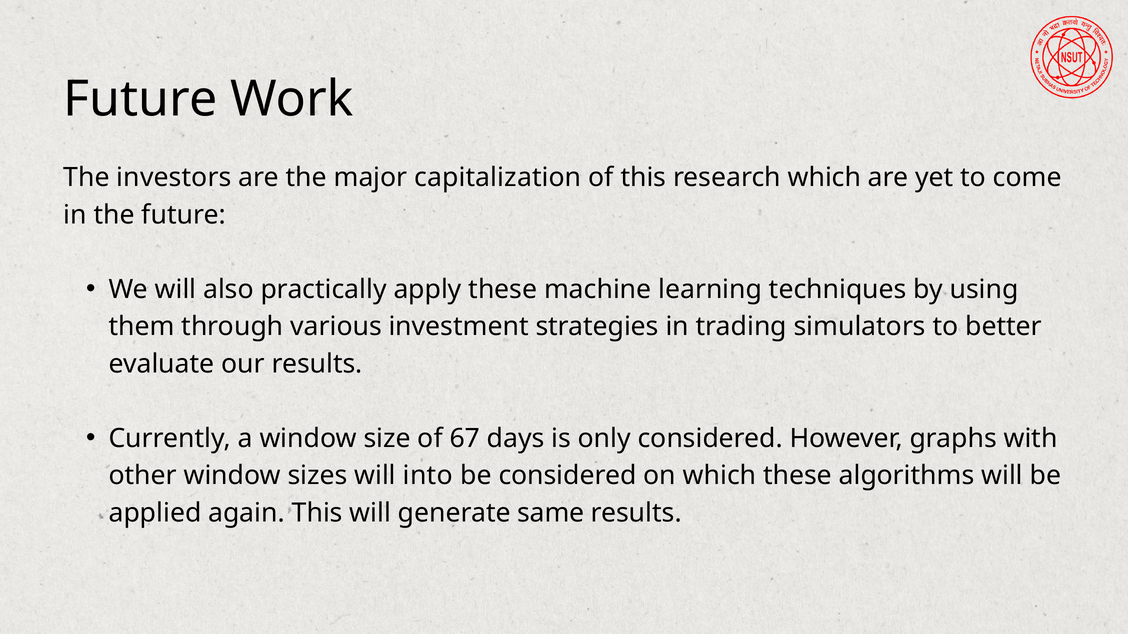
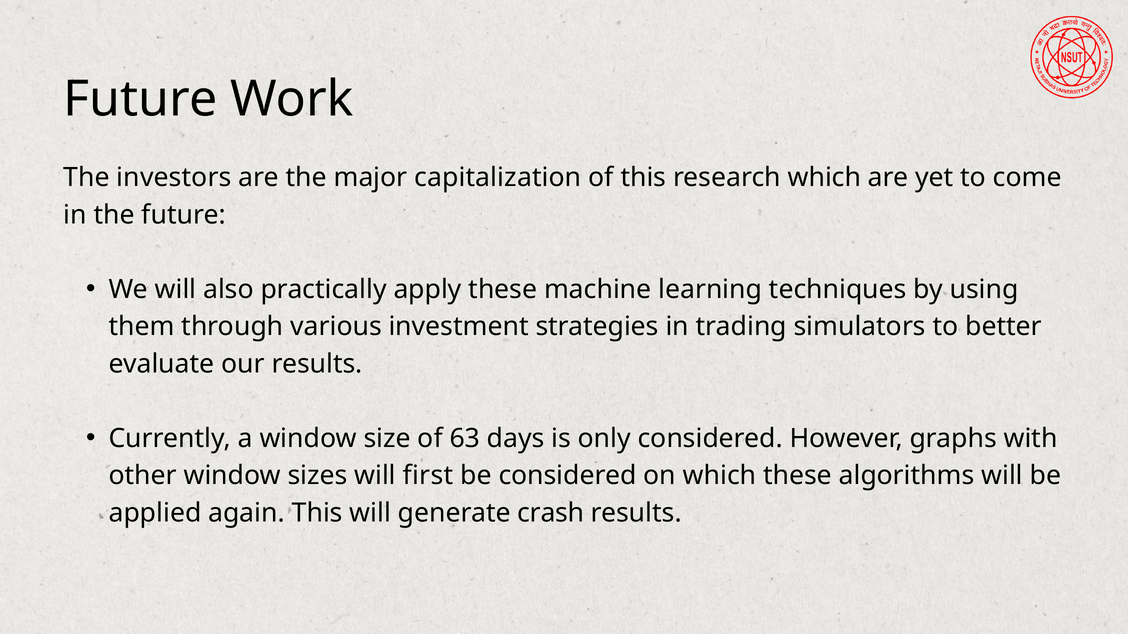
67: 67 -> 63 (465, 439)
into: into -> first (428, 476)
same: same -> crash (551, 513)
